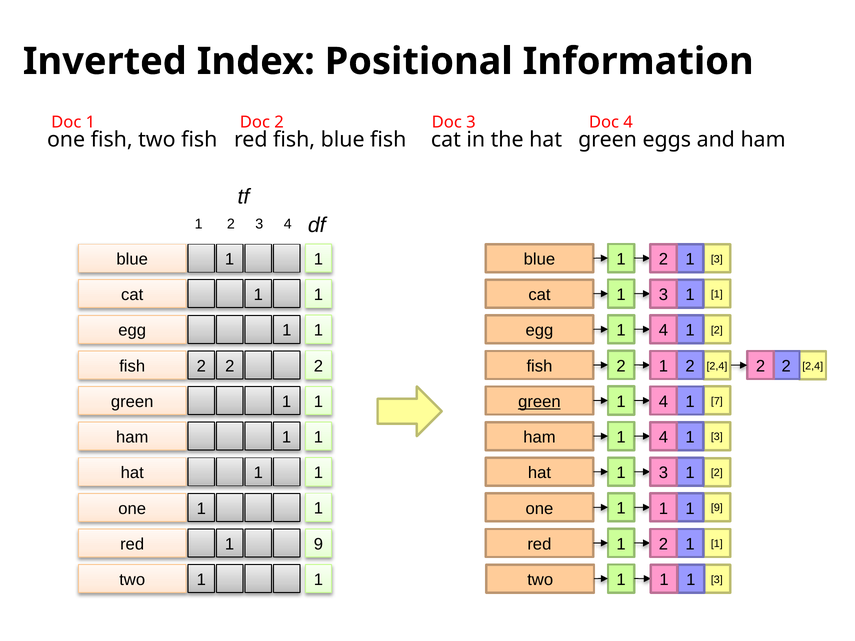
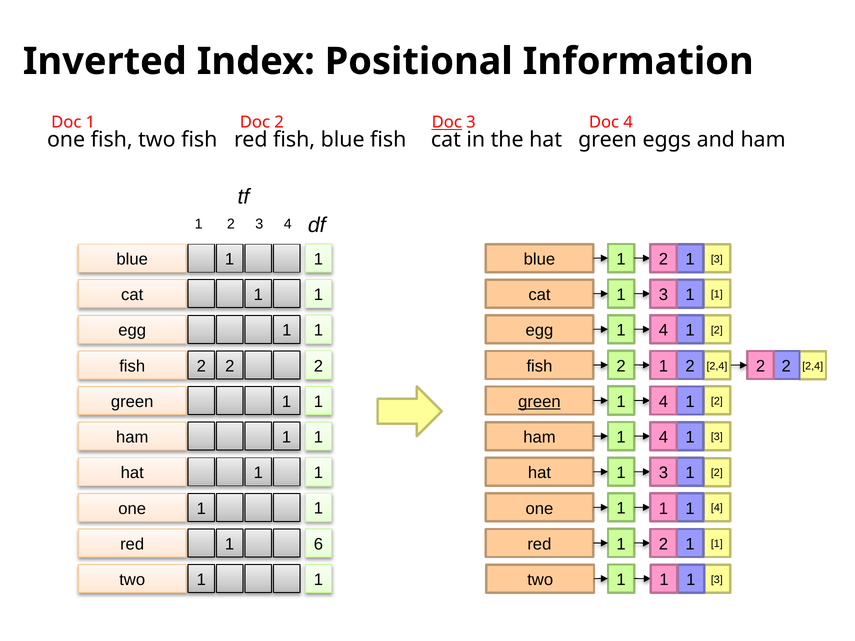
Doc underline: none -> present (447, 122)
7: 7 -> 2 (717, 401)
9: 9 -> 4 (717, 508)
1 9: 9 -> 6 (318, 544)
